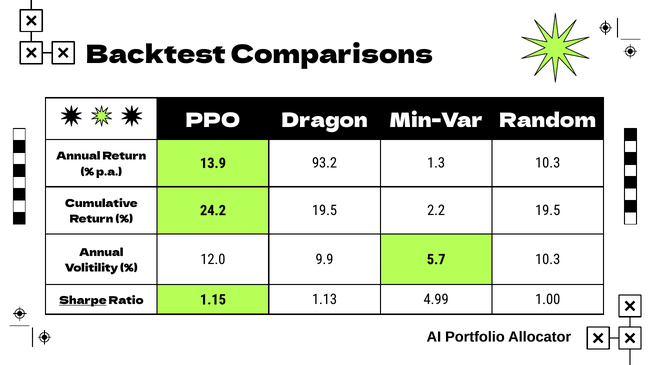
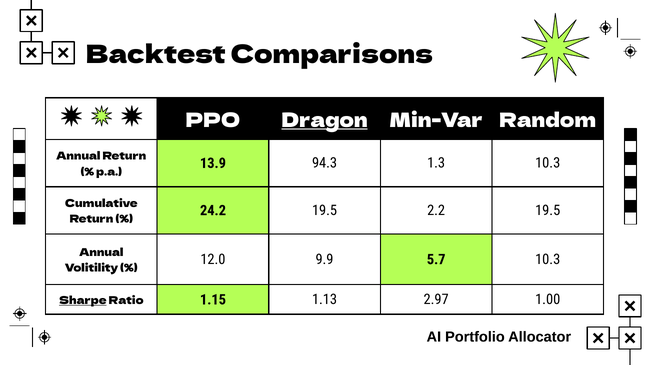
Dragon underline: none -> present (325, 121)
93.2: 93.2 -> 94.3 (325, 163)
4.99: 4.99 -> 2.97 (436, 300)
